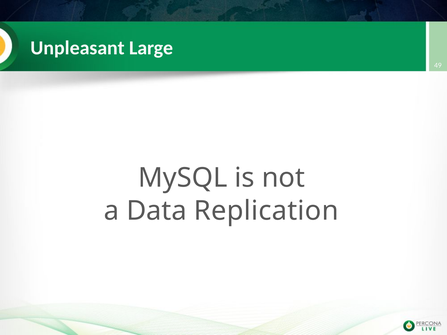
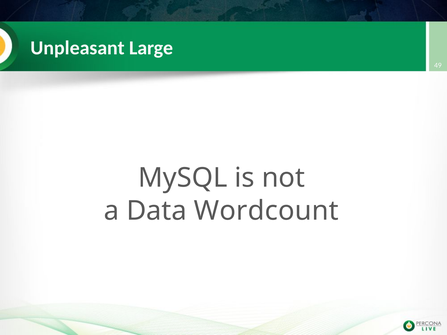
Replication: Replication -> Wordcount (266, 211)
